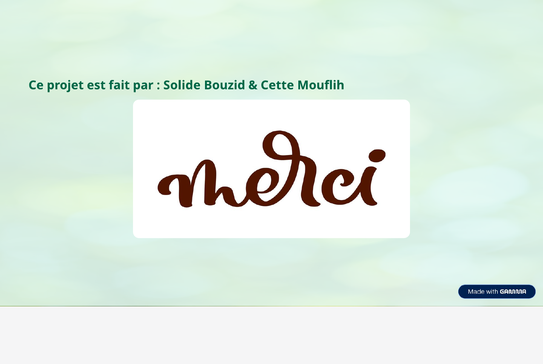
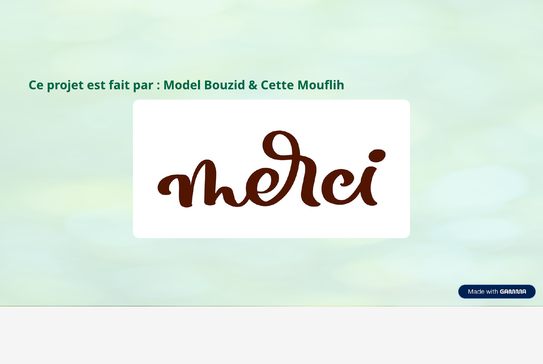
Solide: Solide -> Model (182, 85)
